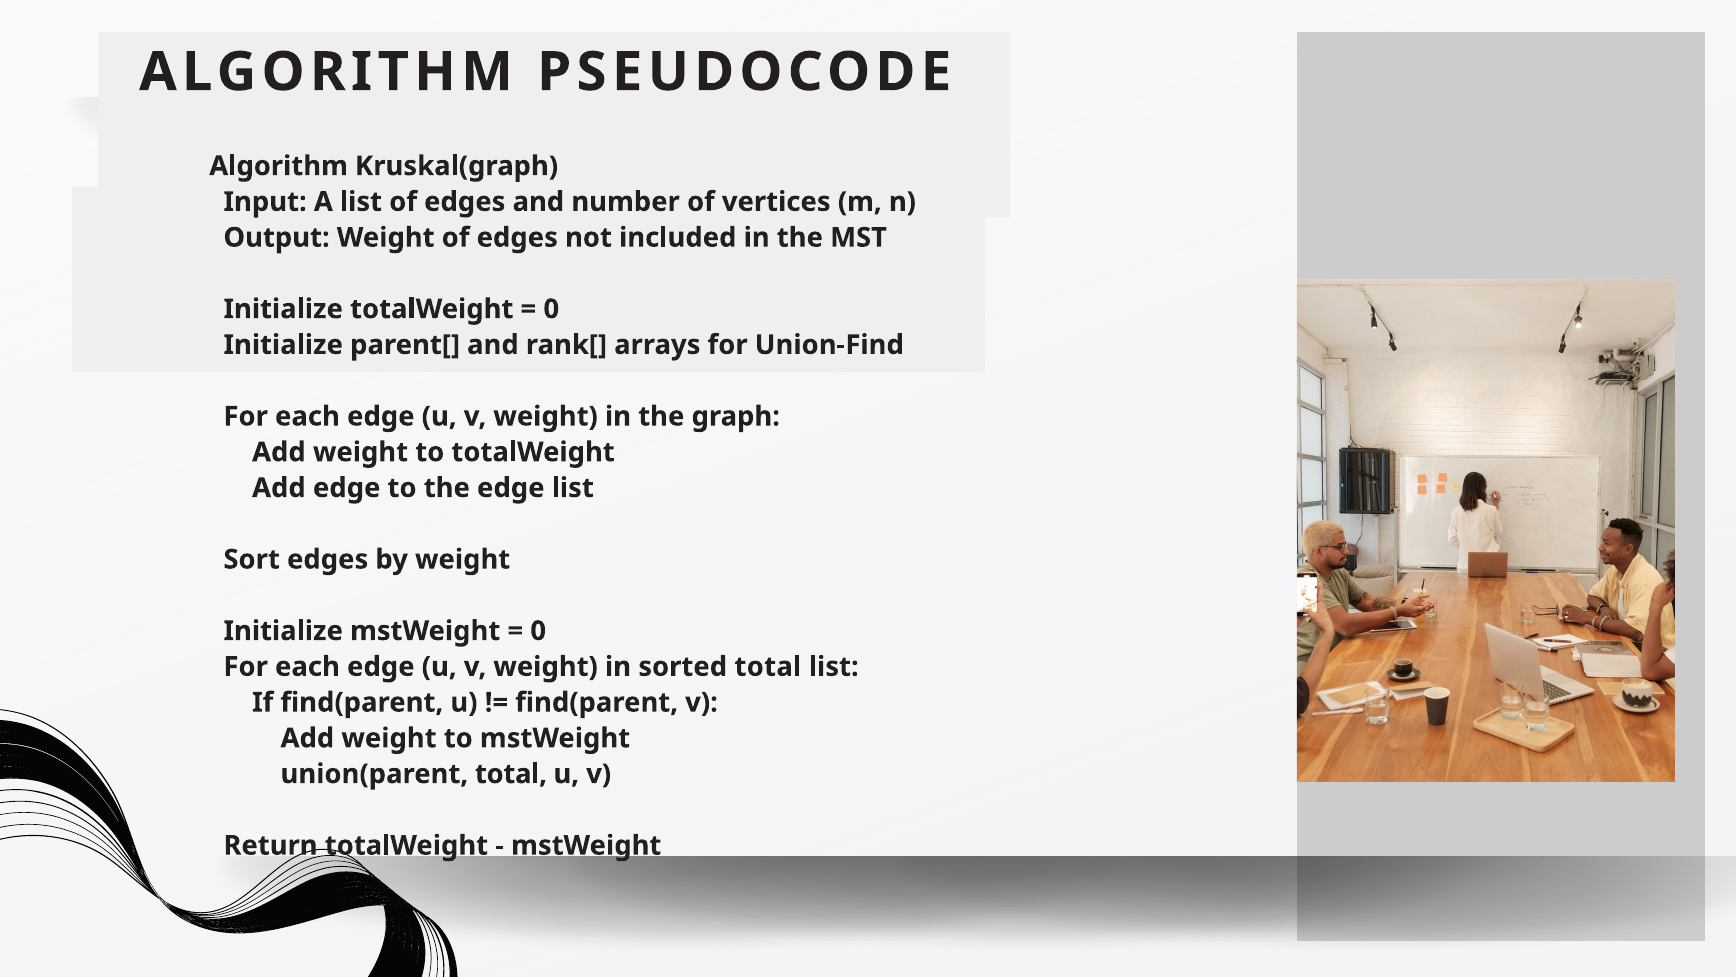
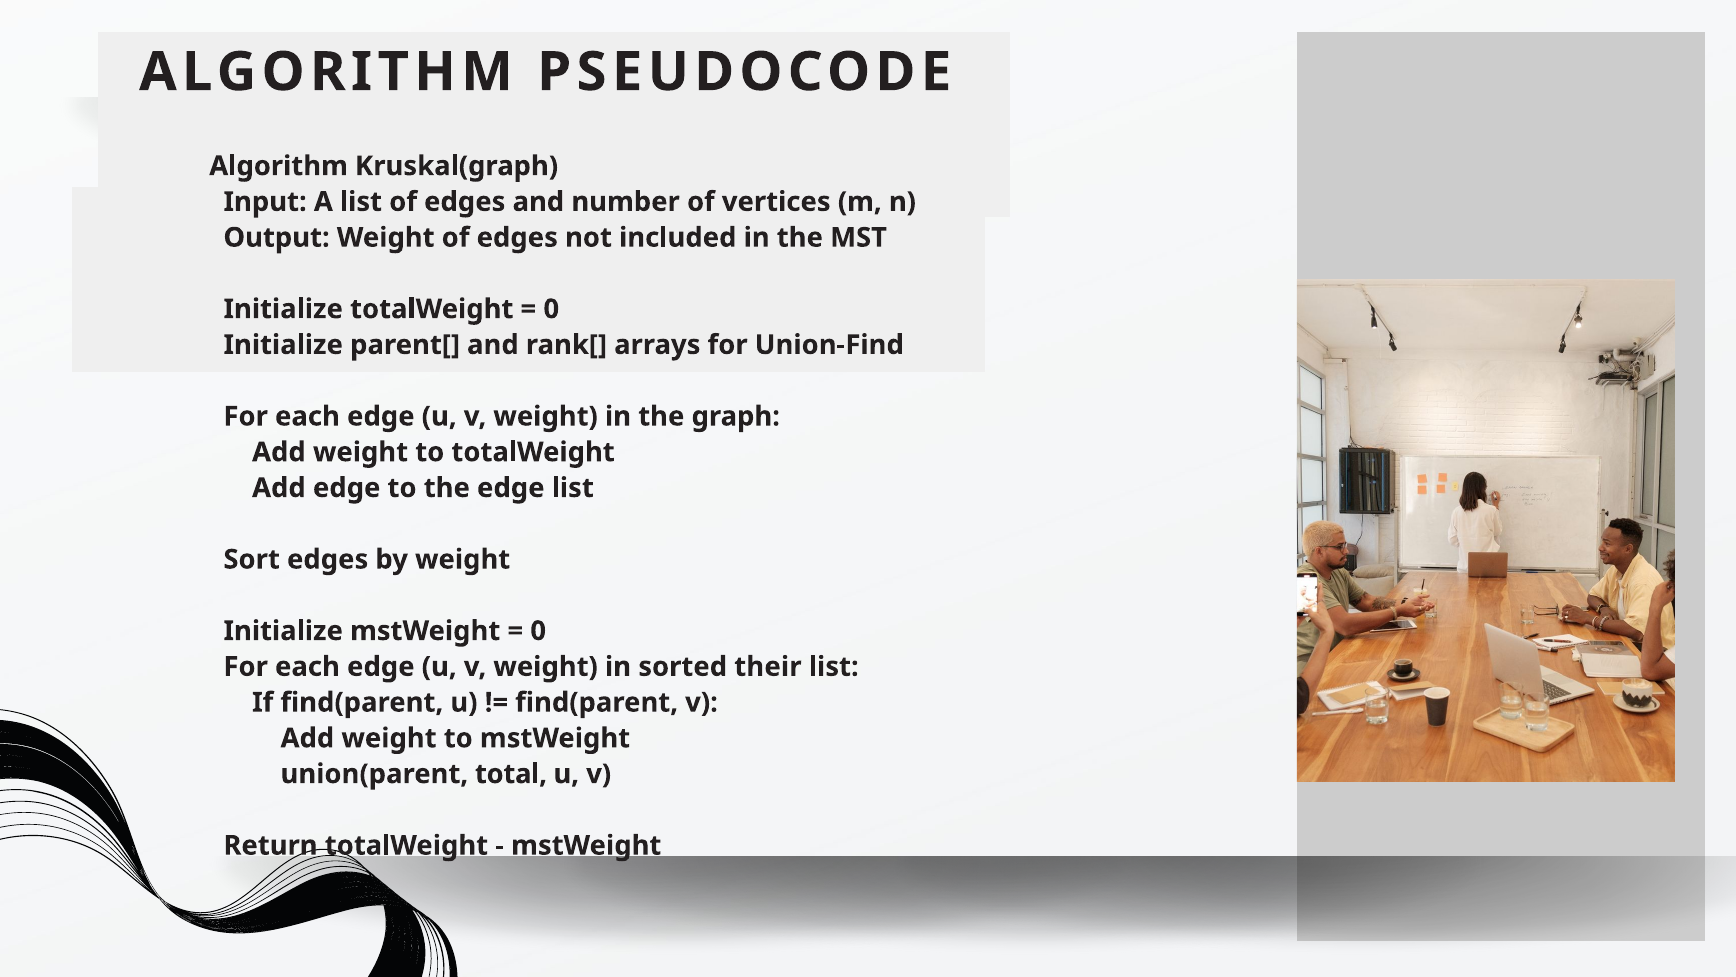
sorted total: total -> their (768, 666)
